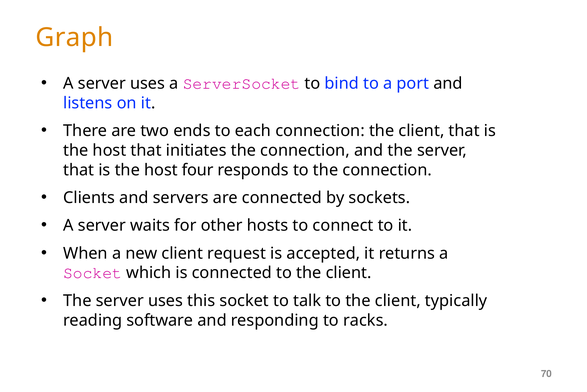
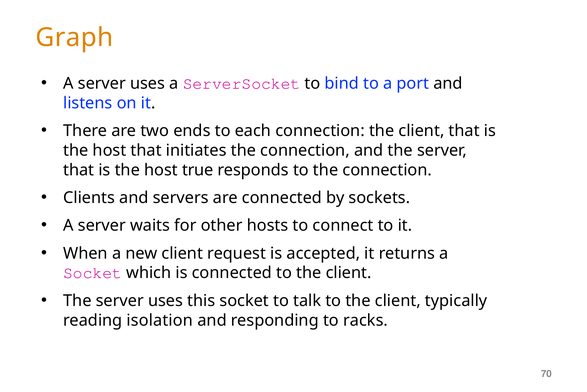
four: four -> true (198, 170)
software: software -> isolation (160, 320)
